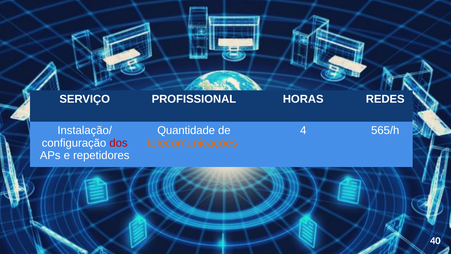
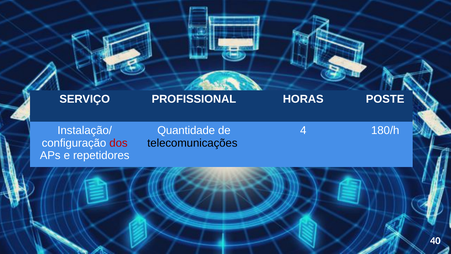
REDES: REDES -> POSTE (385, 99)
565/h: 565/h -> 180/h (385, 130)
telecomunicações colour: orange -> black (192, 143)
